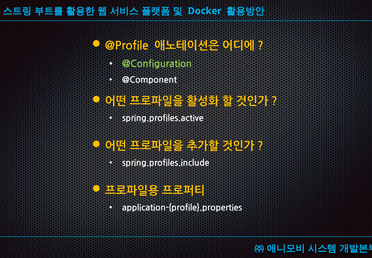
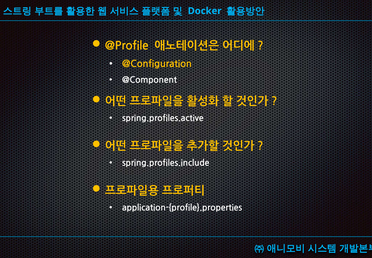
@Configuration colour: light green -> yellow (157, 64)
